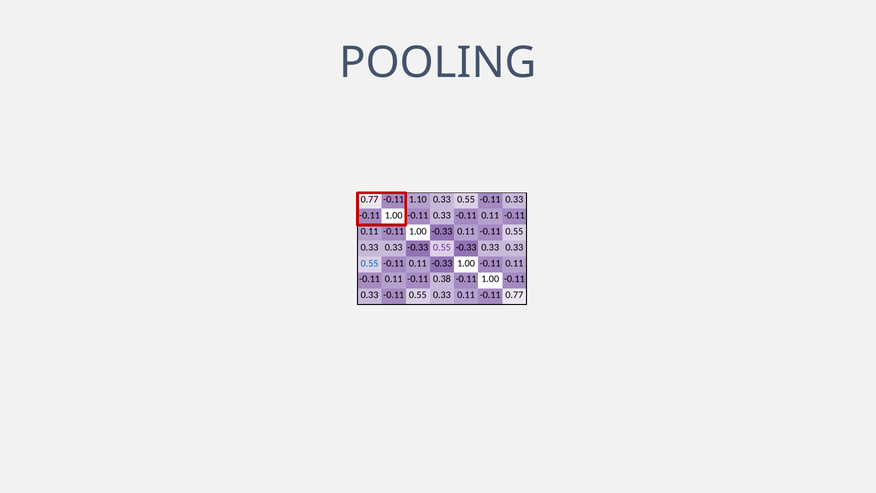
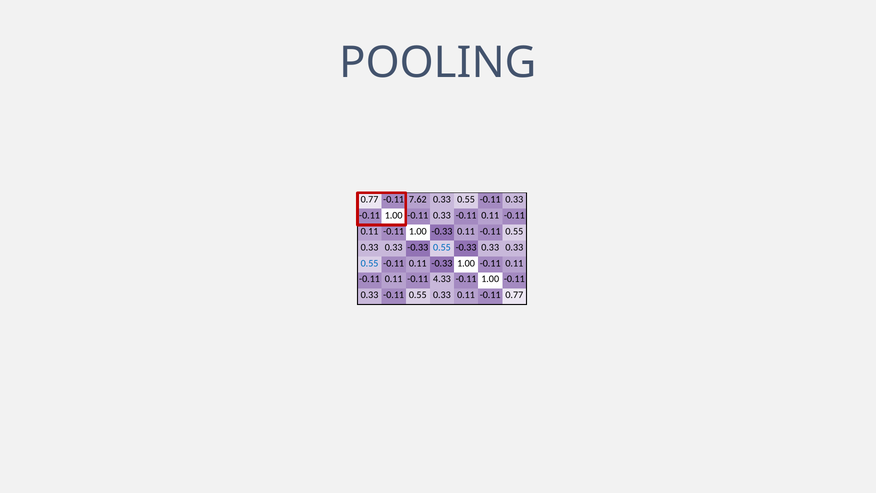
1.10: 1.10 -> 7.62 (418, 199)
0.55 colour: purple -> blue (442, 247)
0.38: 0.38 -> 4.33 (442, 279)
